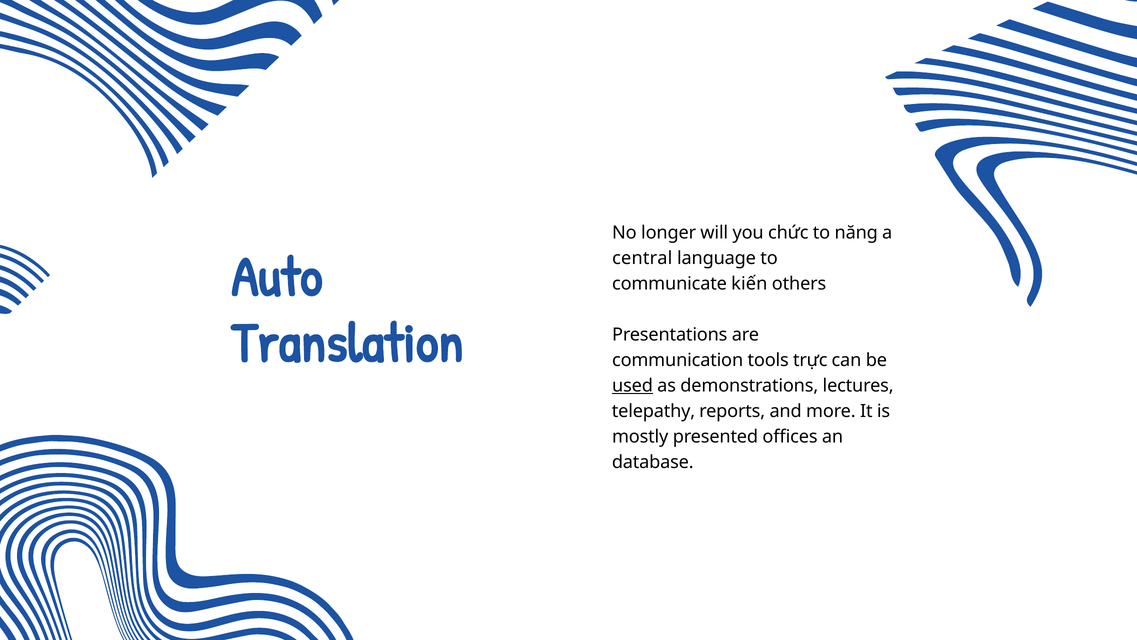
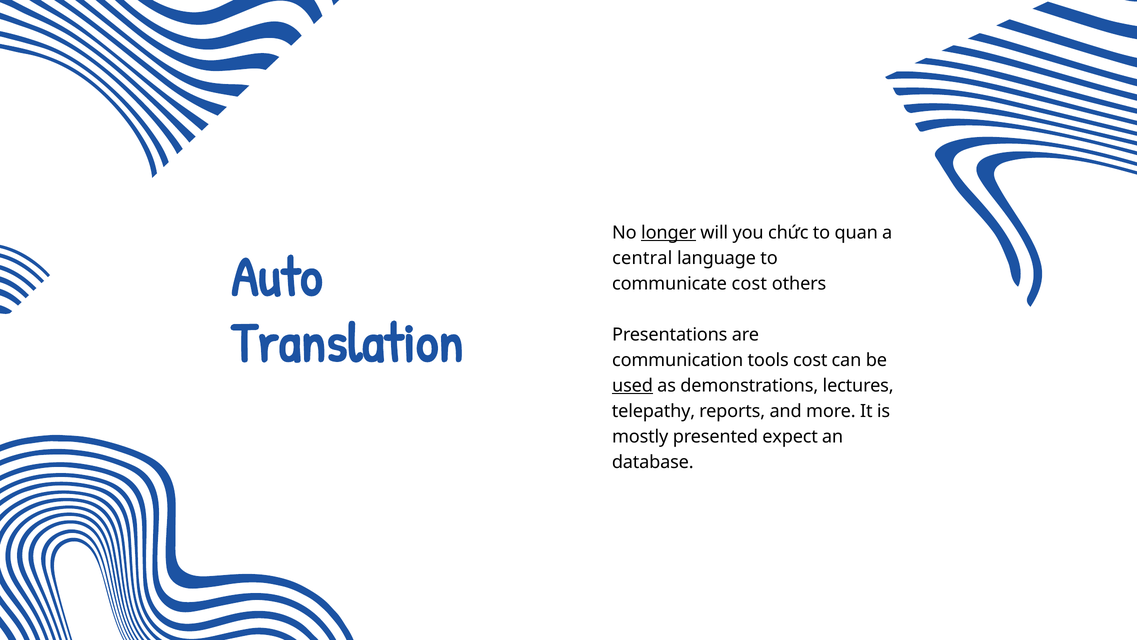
longer underline: none -> present (669, 233)
năng: năng -> quan (856, 233)
communicate kiến: kiến -> cost (749, 284)
tools trực: trực -> cost (810, 360)
offices: offices -> expect (790, 436)
